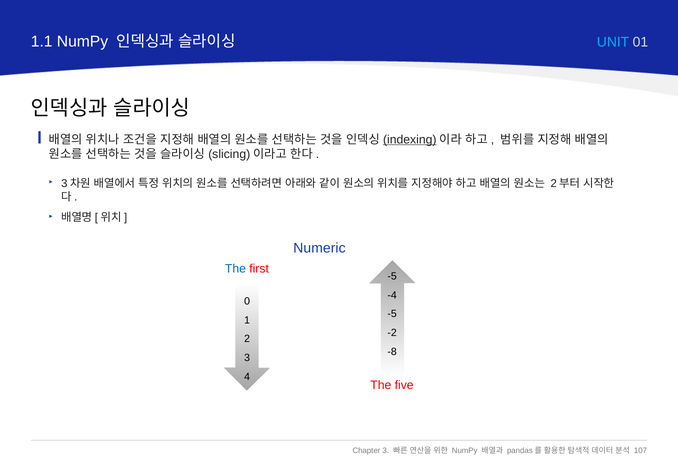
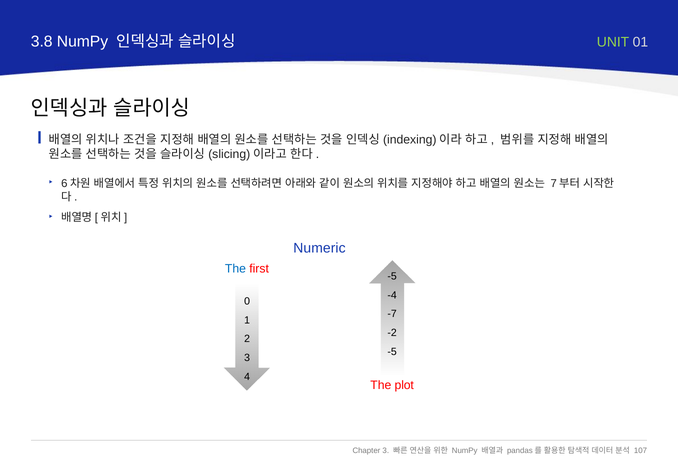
1.1: 1.1 -> 3.8 (42, 41)
UNIT colour: light blue -> light green (613, 42)
indexing underline: present -> none (410, 139)
3: 3 -> 6 (64, 183)
2: 2 -> 7 (554, 183)
-5: -5 -> -7 (392, 314)
-8: -8 -> -5 (392, 351)
five: five -> plot (404, 385)
